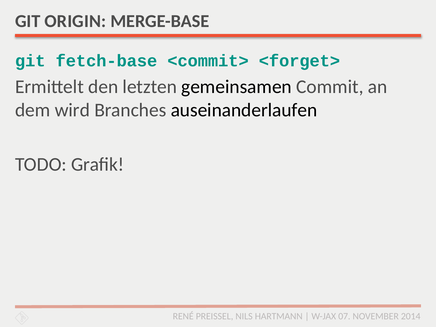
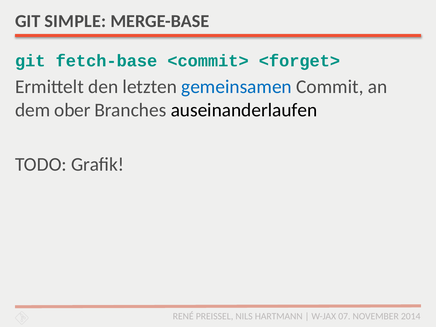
ORIGIN: ORIGIN -> SIMPLE (75, 21)
gemeinsamen colour: black -> blue (237, 87)
wird: wird -> ober (72, 110)
